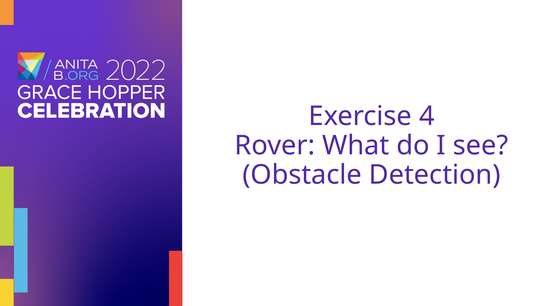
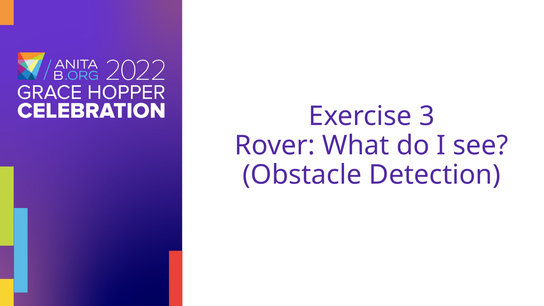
4: 4 -> 3 (427, 116)
